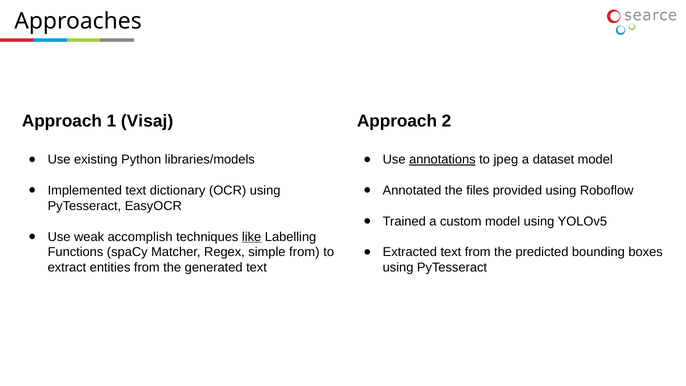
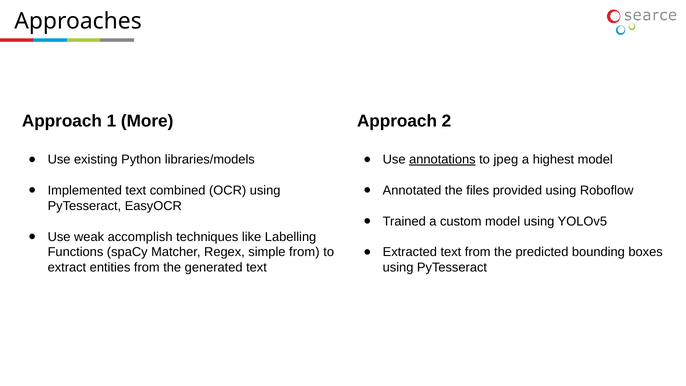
Visaj: Visaj -> More (147, 121)
dataset: dataset -> highest (553, 160)
dictionary: dictionary -> combined (178, 190)
like underline: present -> none (252, 237)
